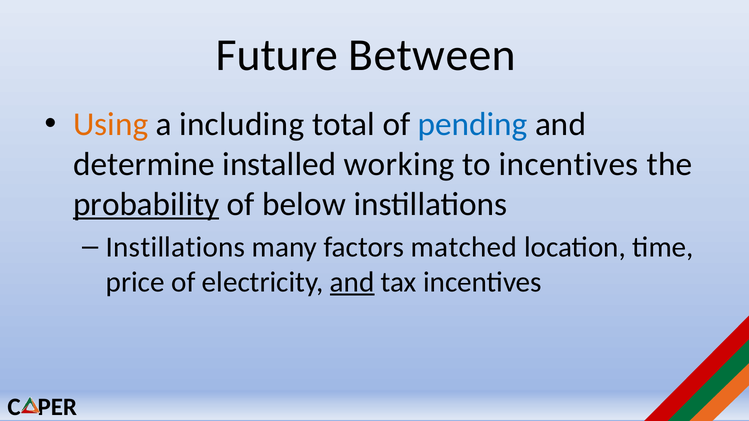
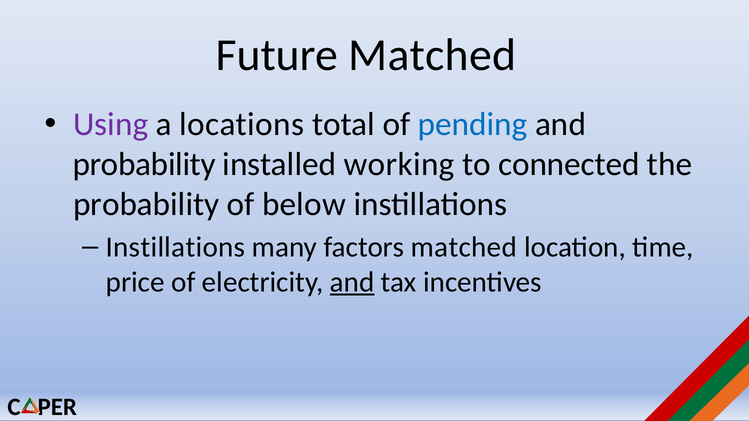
Future Between: Between -> Matched (432, 55)
Using colour: orange -> purple (111, 124)
including: including -> locations (242, 124)
determine: determine -> probability (144, 164)
to incentives: incentives -> connected (569, 164)
probability underline: present -> none (146, 204)
